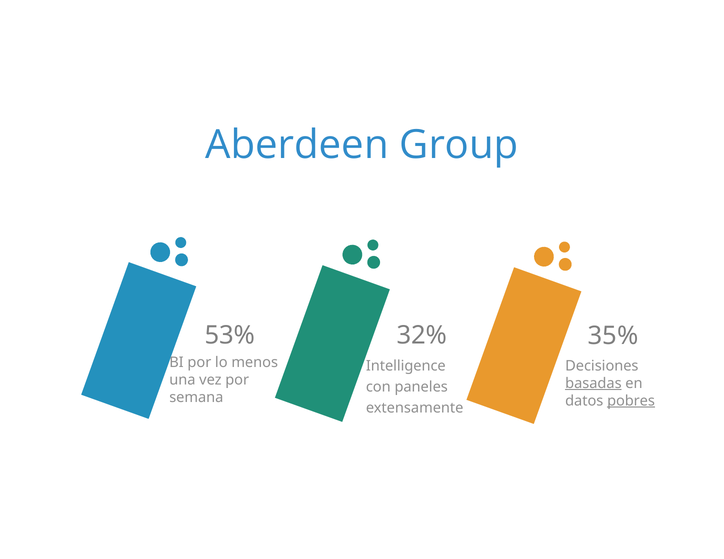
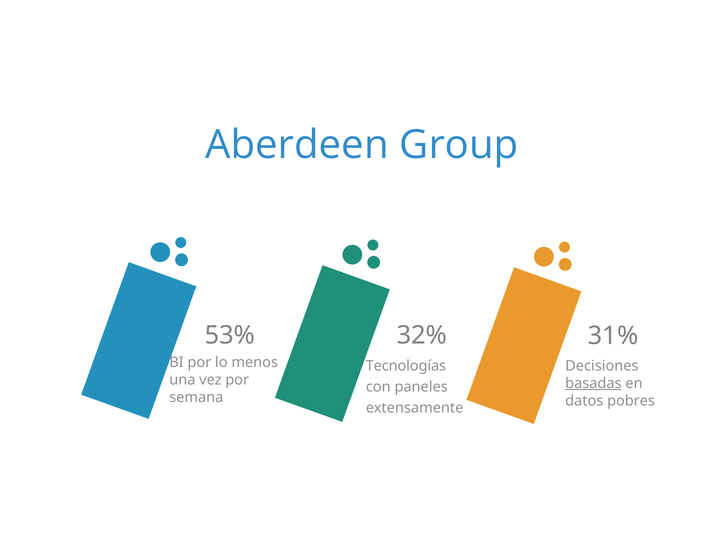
35%: 35% -> 31% (613, 336)
Intelligence: Intelligence -> Tecnologías (406, 366)
pobres underline: present -> none (631, 401)
